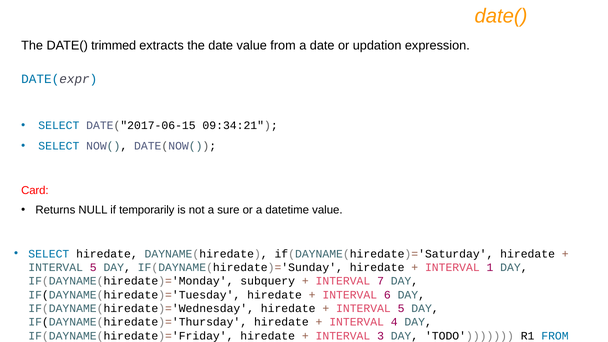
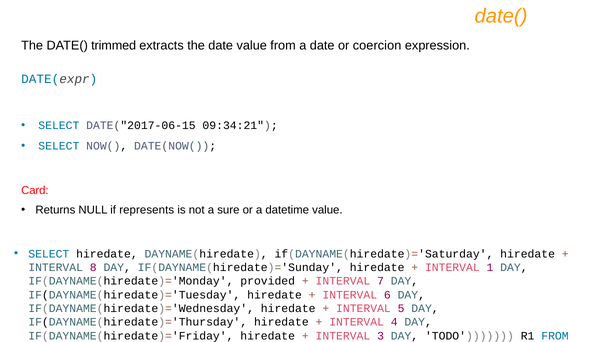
updation: updation -> coercion (377, 46)
temporarily: temporarily -> represents (147, 210)
5: 5 -> 8 (93, 268)
subquery: subquery -> provided (268, 281)
